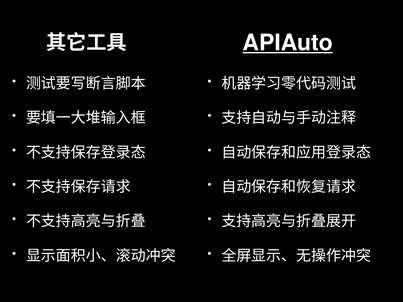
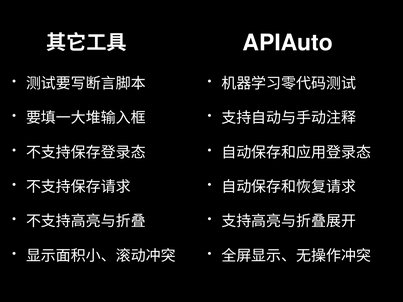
APIAuto underline: present -> none (288, 43)
